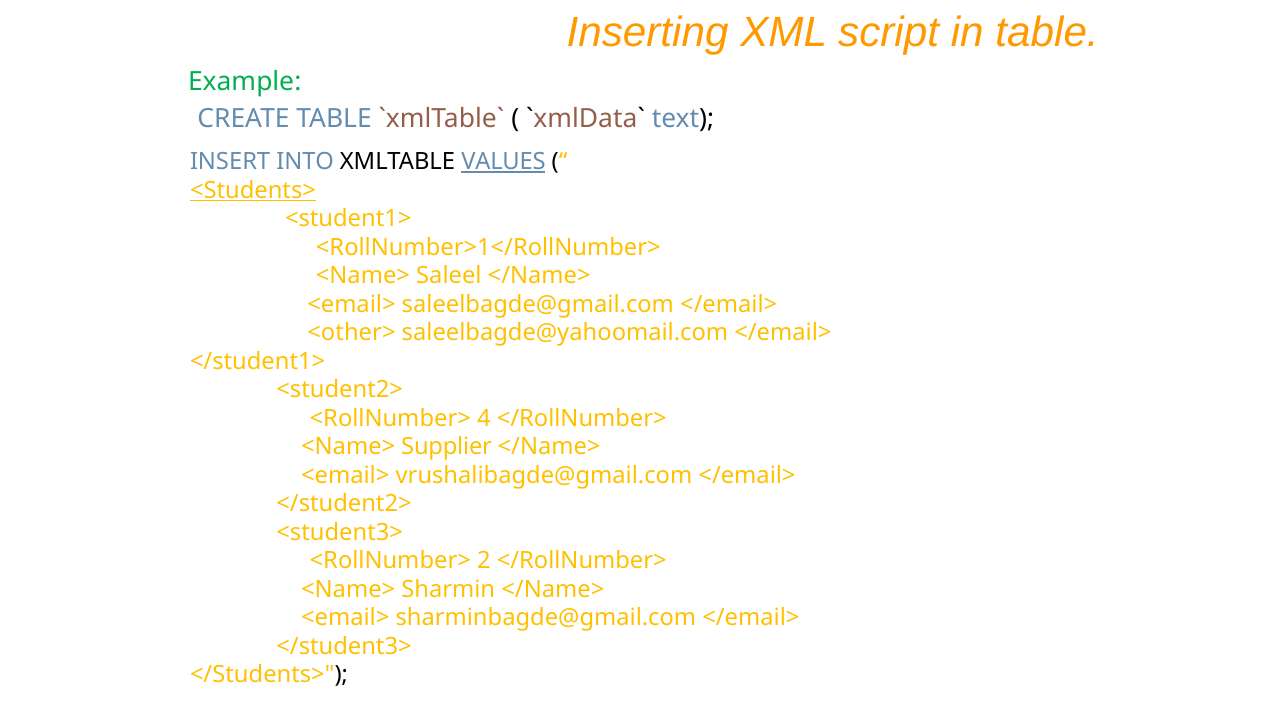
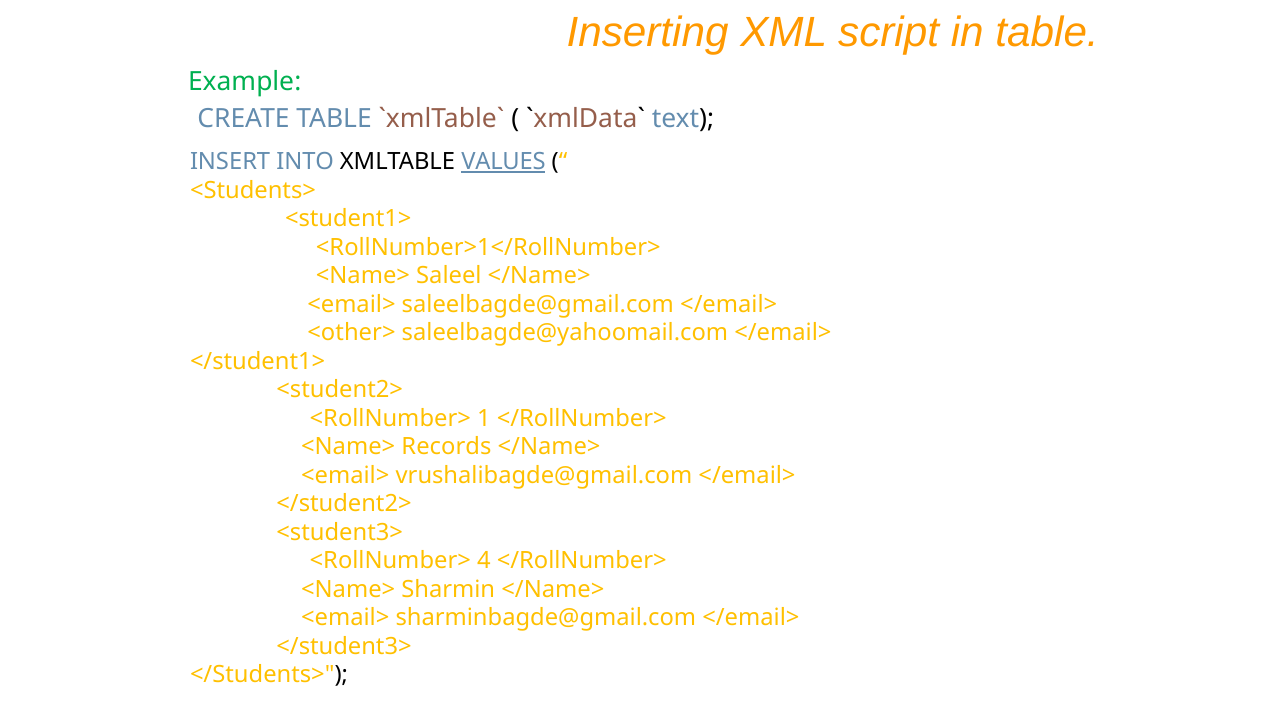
<Students> underline: present -> none (253, 190)
4: 4 -> 1 (484, 418)
Supplier: Supplier -> Records (446, 447)
2: 2 -> 4 (484, 561)
